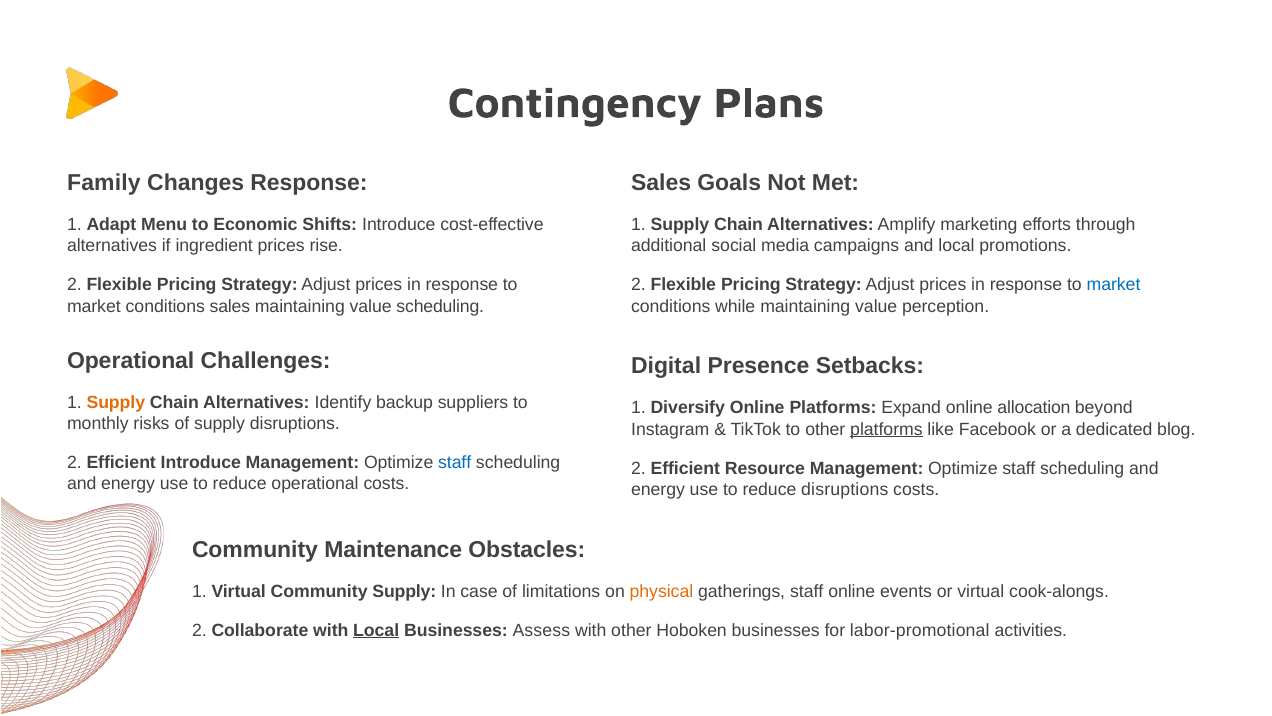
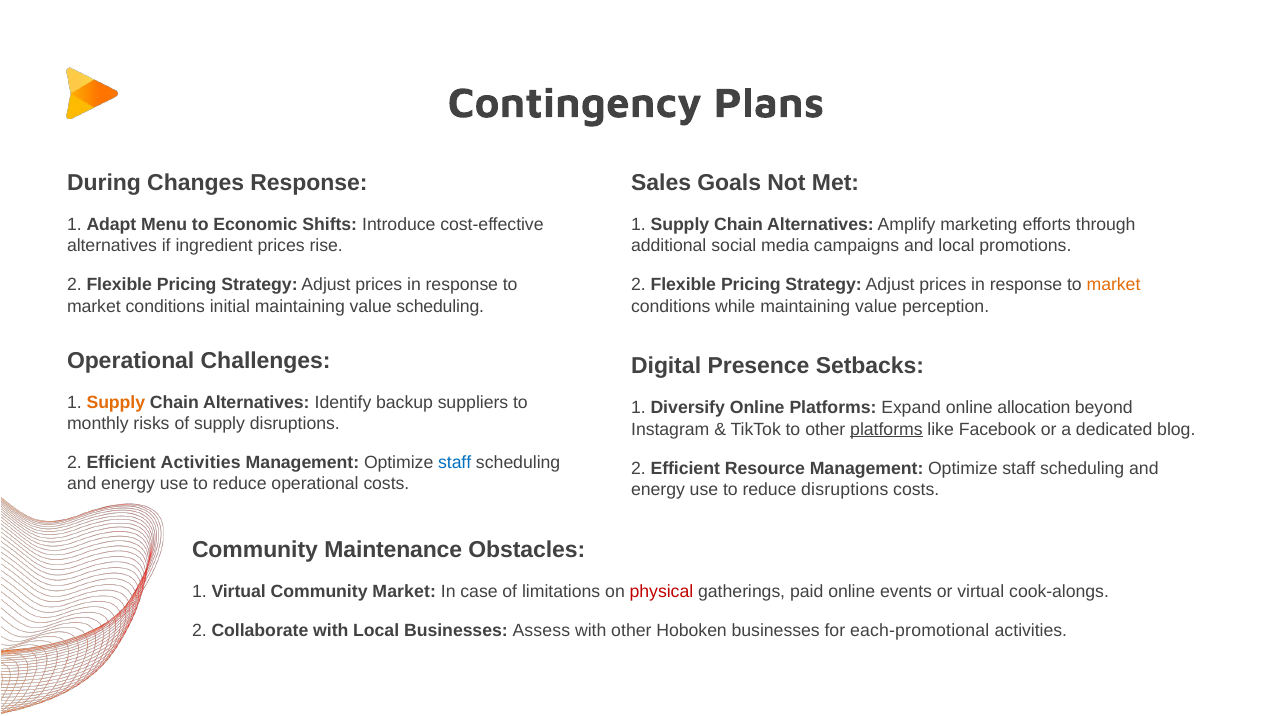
Family: Family -> During (104, 183)
market colour: blue -> orange (1114, 285)
conditions sales: sales -> initial (230, 306)
Efficient Introduce: Introduce -> Activities (201, 463)
Community Supply: Supply -> Market (404, 591)
physical colour: orange -> red (661, 591)
gatherings staff: staff -> paid (807, 591)
Local underline: present -> none (376, 630)
labor-promotional: labor-promotional -> each-promotional (920, 630)
